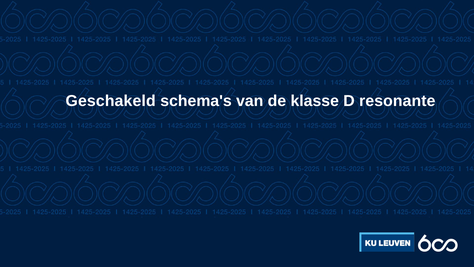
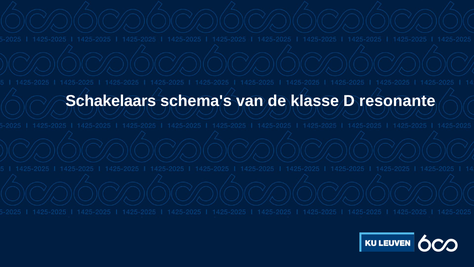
Geschakeld: Geschakeld -> Schakelaars (111, 101)
